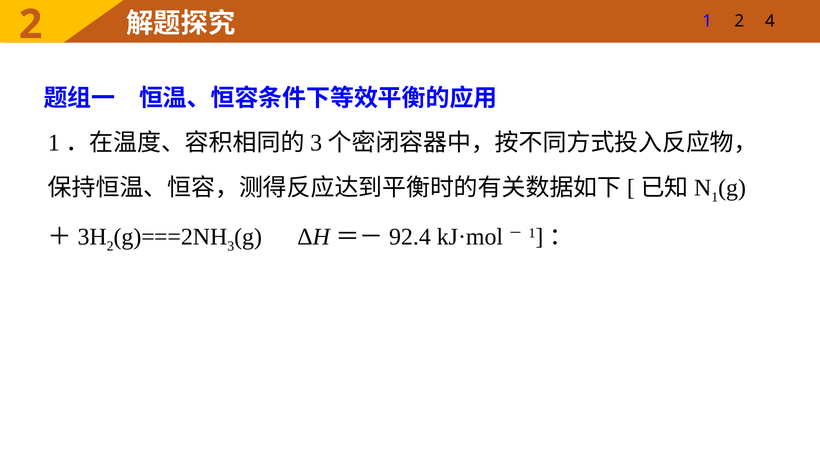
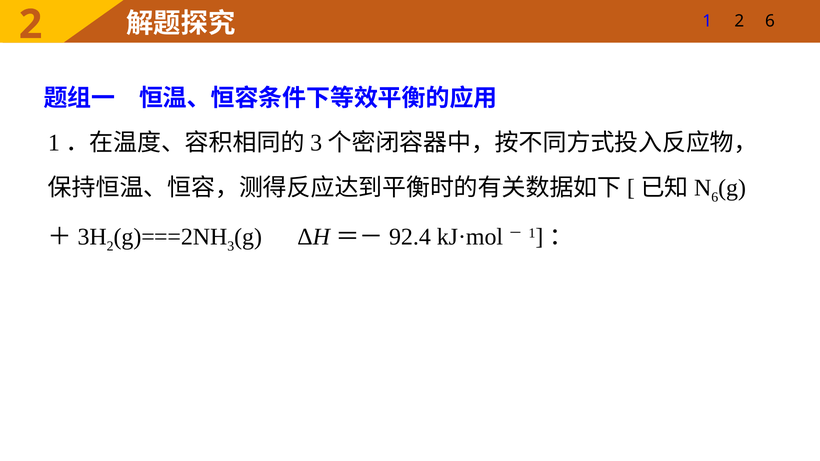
2 4: 4 -> 6 (770, 21)
1: 1 -> 6 (715, 197)
